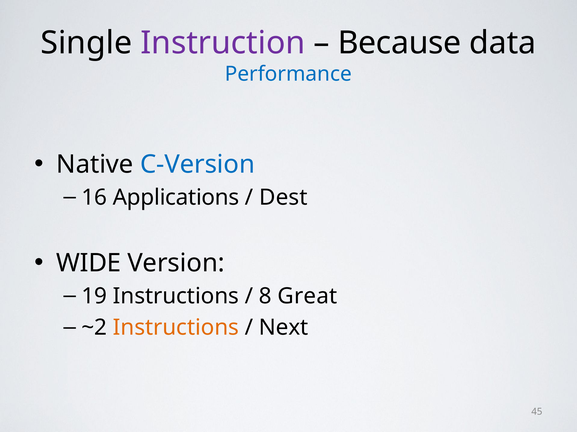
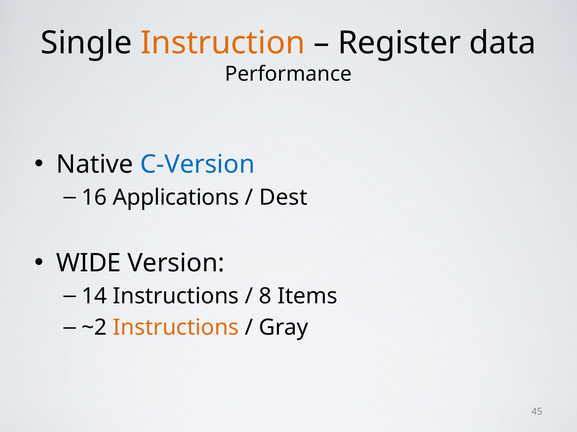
Instruction colour: purple -> orange (223, 43)
Because: Because -> Register (399, 43)
Performance colour: blue -> black (288, 74)
19: 19 -> 14 (94, 297)
Great: Great -> Items (308, 297)
Next: Next -> Gray (284, 328)
